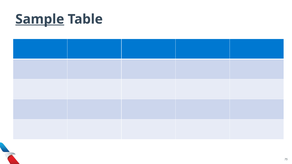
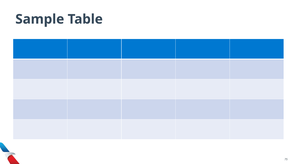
Sample underline: present -> none (40, 19)
